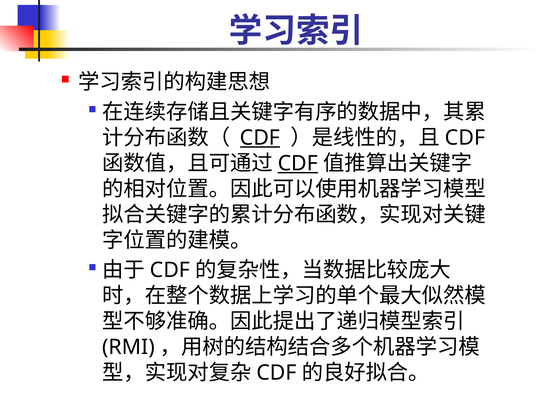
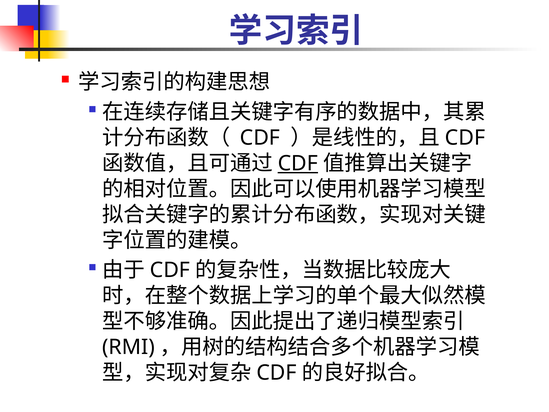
CDF underline: present -> none (260, 138)
